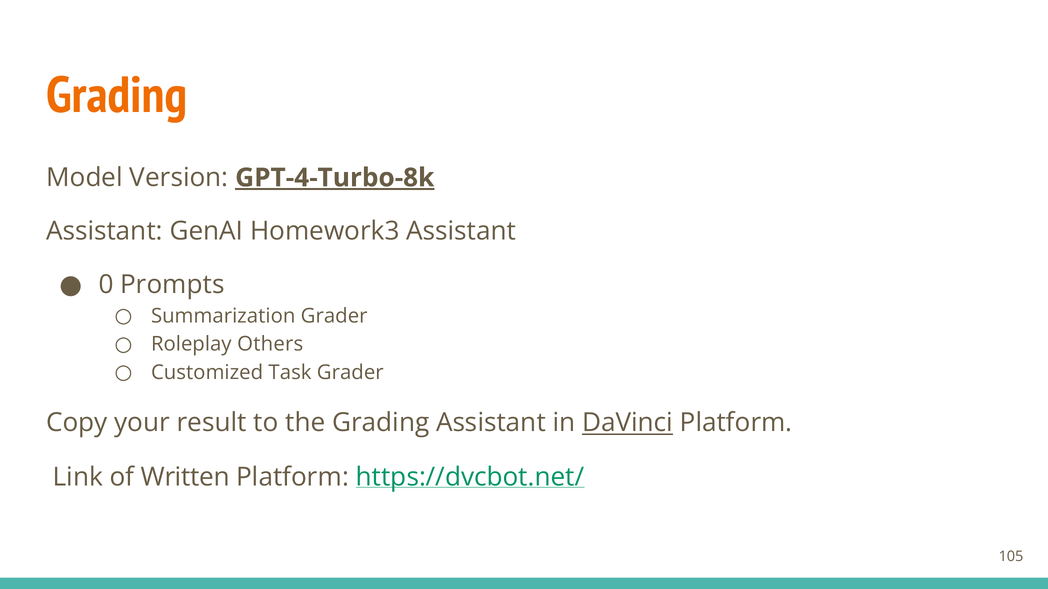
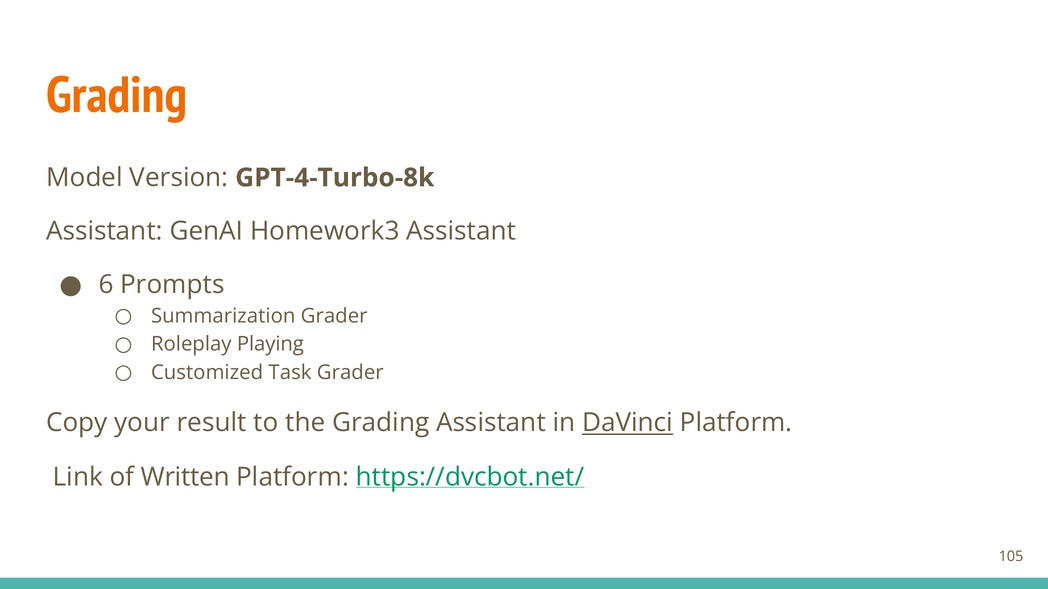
GPT-4-Turbo-8k underline: present -> none (335, 178)
0: 0 -> 6 (106, 285)
Others: Others -> Playing (270, 345)
